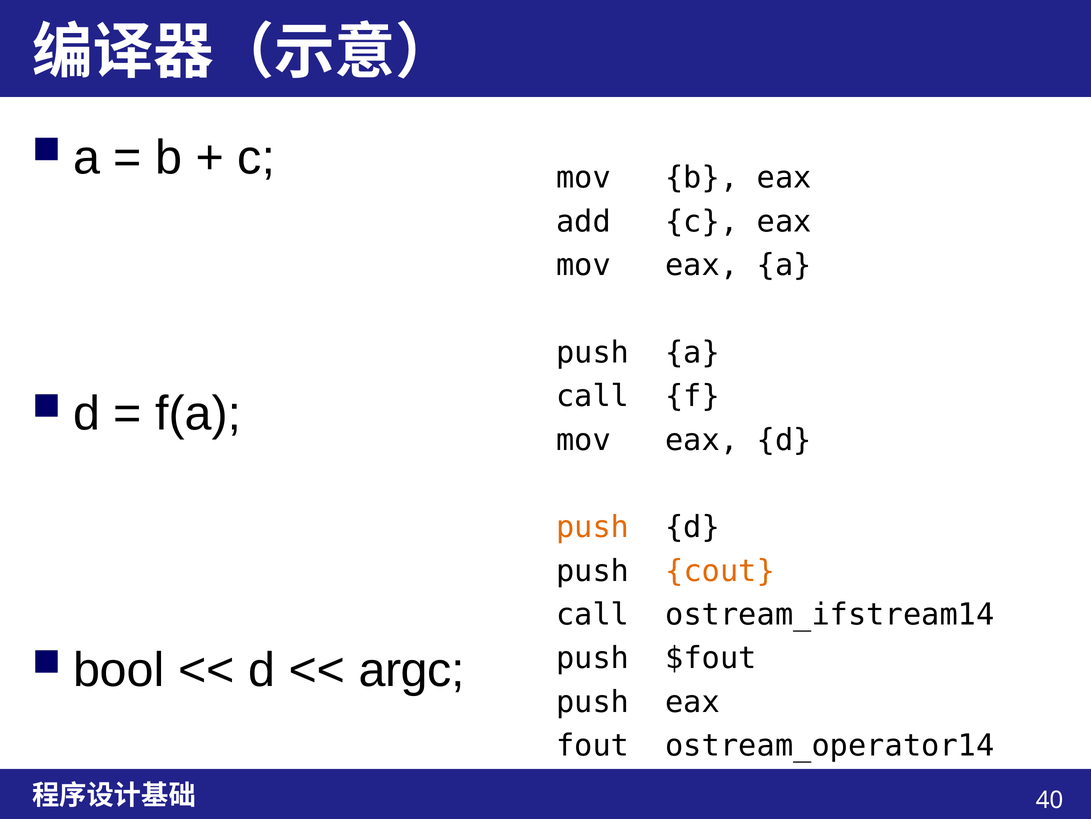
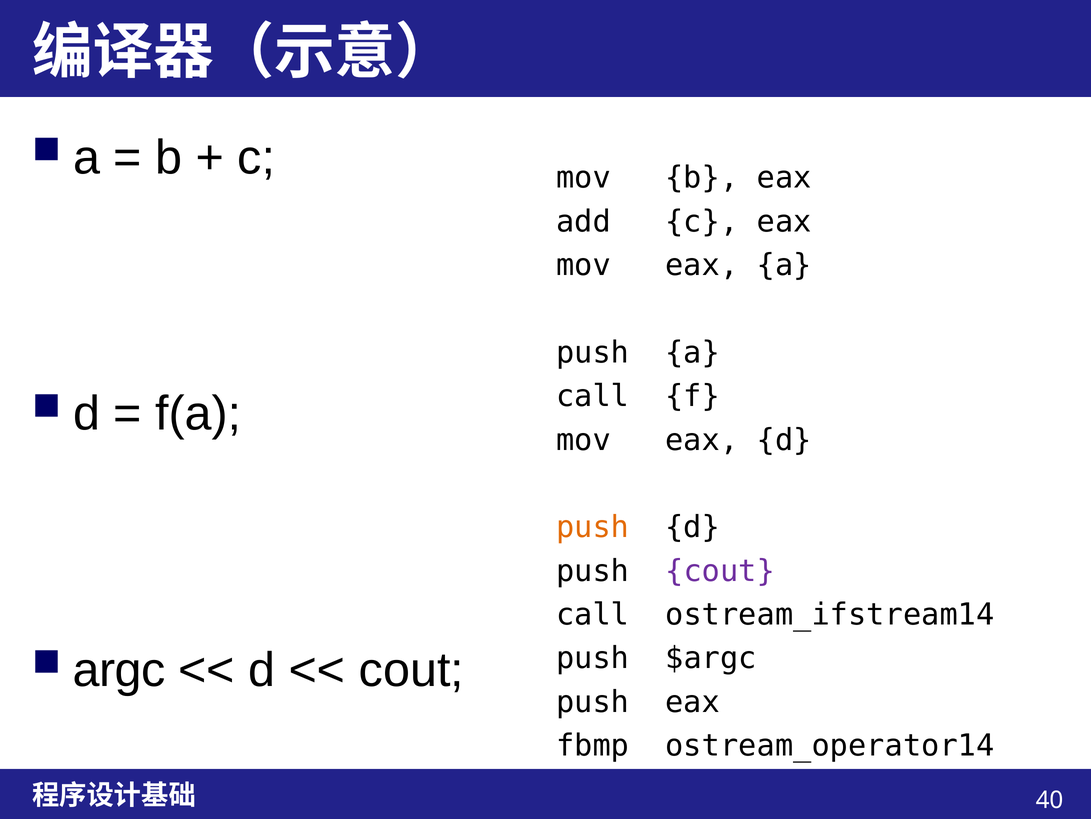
cout colour: orange -> purple (720, 571)
$fout: $fout -> $argc (711, 658)
bool: bool -> argc (119, 669)
argc: argc -> cout (411, 669)
fout: fout -> fbmp (593, 745)
